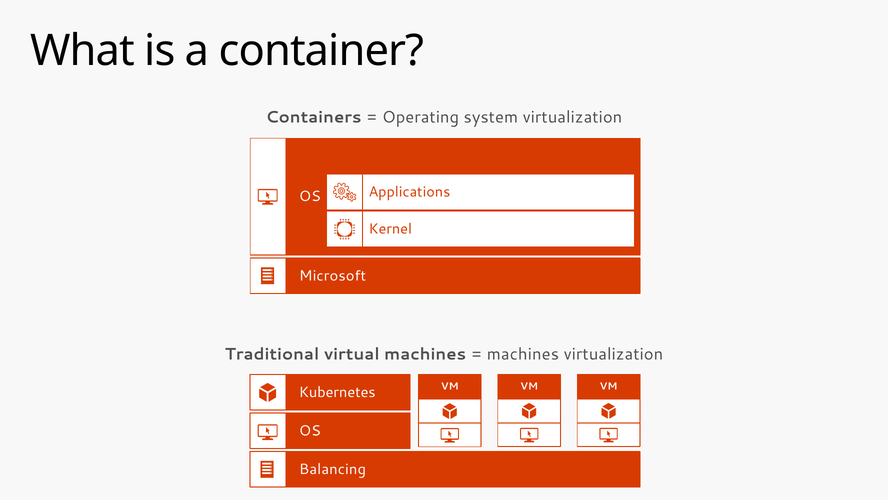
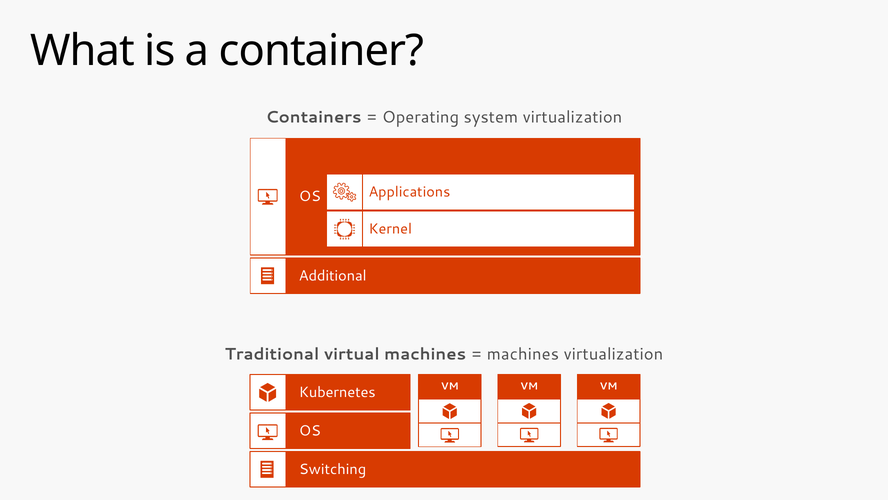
Microsoft: Microsoft -> Additional (333, 275)
Balancing: Balancing -> Switching (333, 469)
